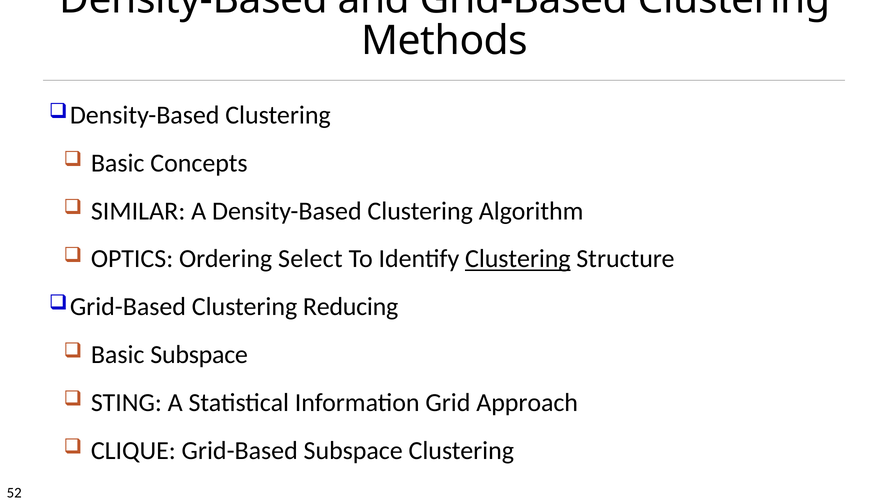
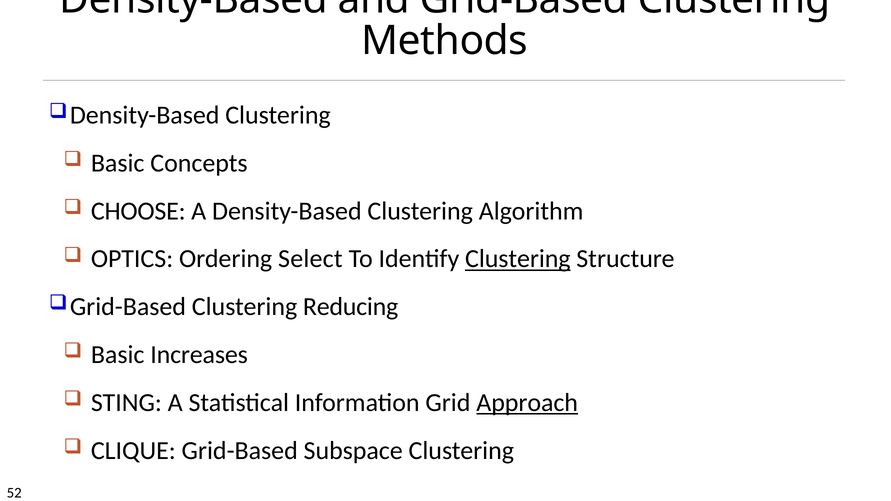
SIMILAR: SIMILAR -> CHOOSE (138, 211)
Basic Subspace: Subspace -> Increases (199, 355)
Approach underline: none -> present (527, 403)
